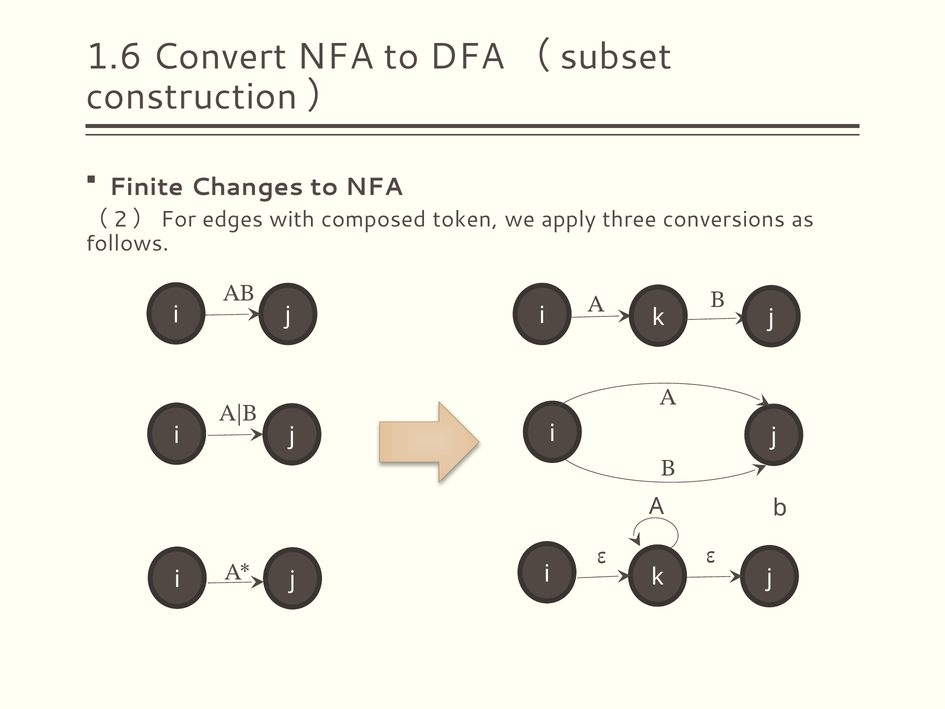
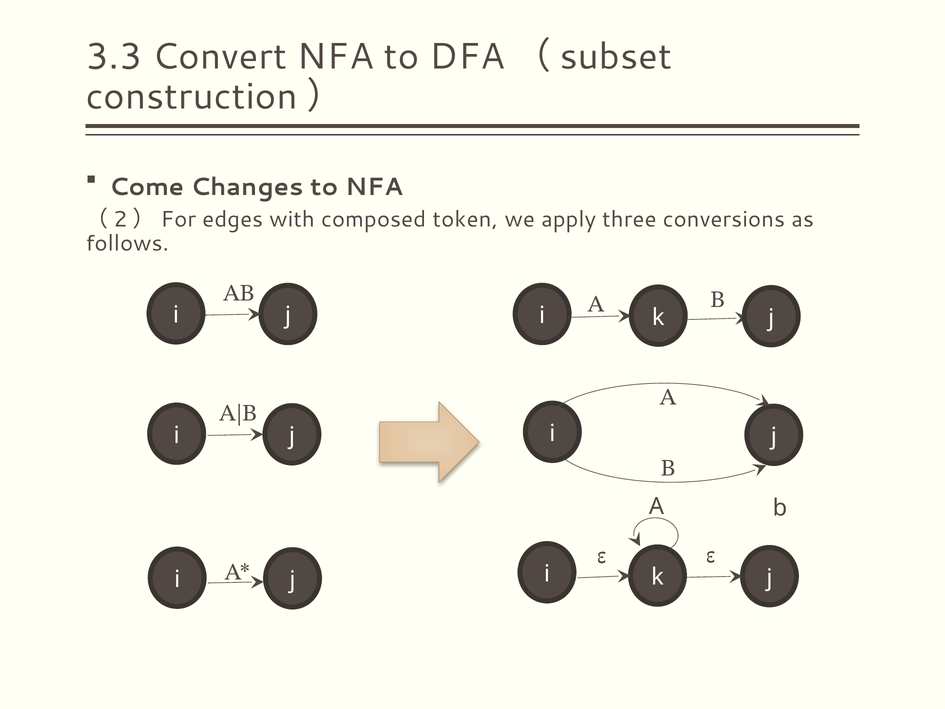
1.6: 1.6 -> 3.3 (114, 57)
Finite: Finite -> Come (147, 187)
